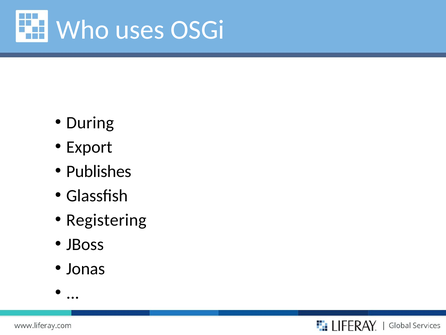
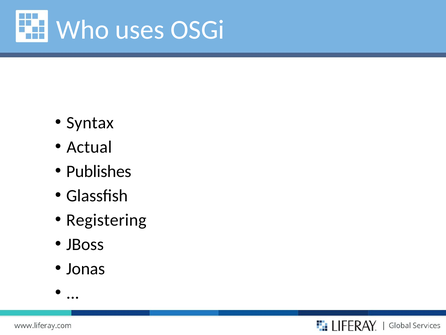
During: During -> Syntax (90, 122)
Export: Export -> Actual (89, 147)
